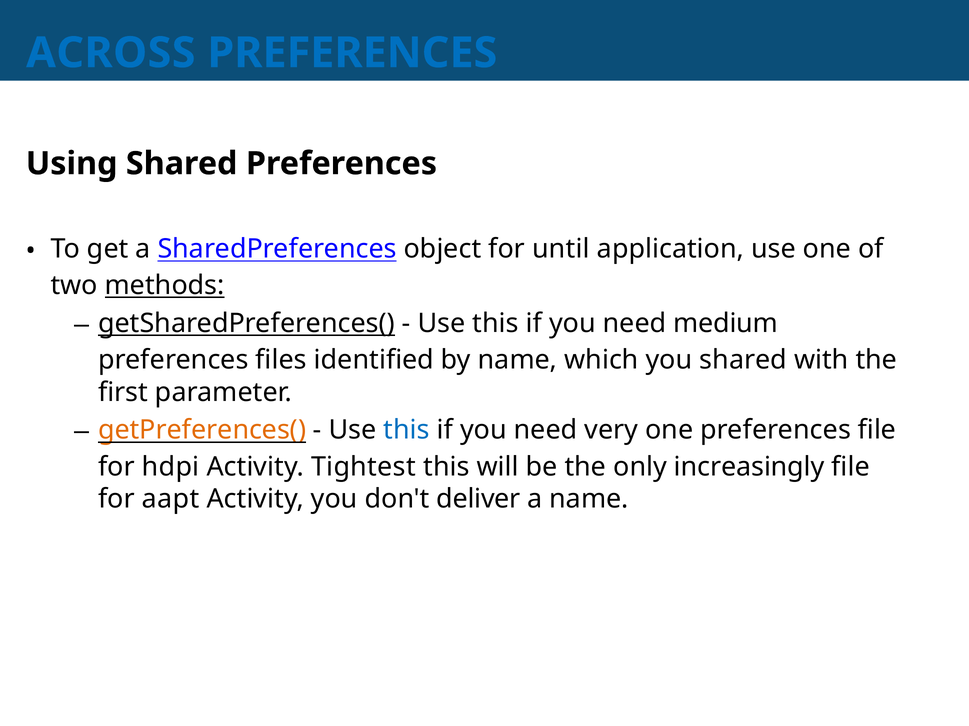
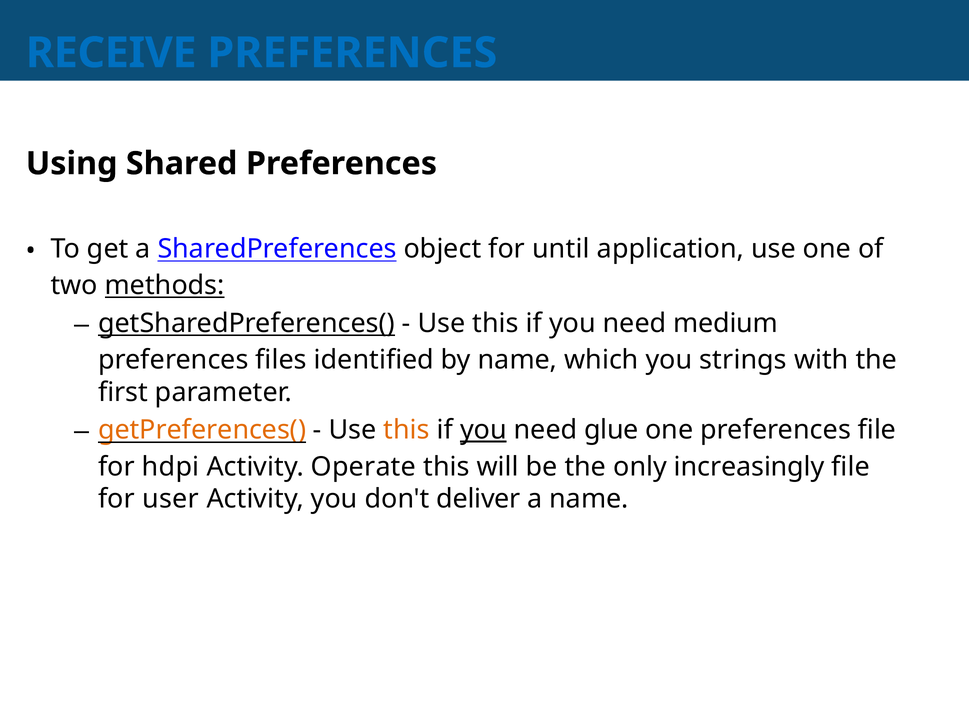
ACROSS: ACROSS -> RECEIVE (111, 53)
you shared: shared -> strings (743, 360)
this colour: blue -> orange (407, 430)
you underline: none -> present (483, 430)
very: very -> glue (611, 430)
Tightest: Tightest -> Operate (363, 467)
aapt: aapt -> user (171, 499)
